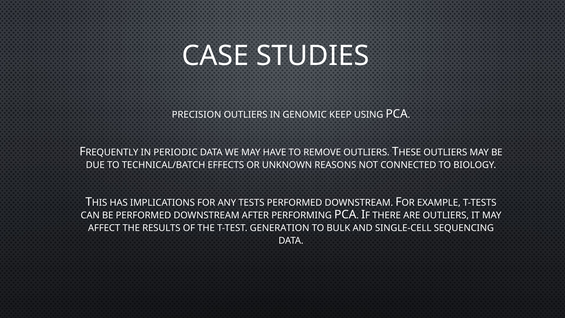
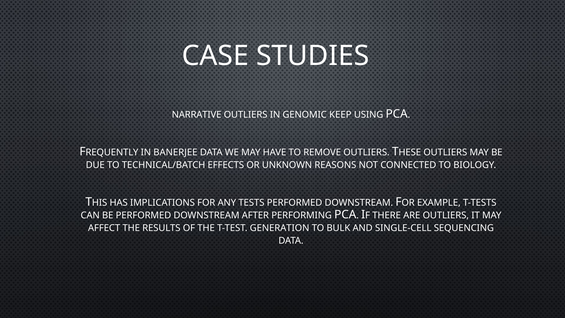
PRECISION: PRECISION -> NARRATIVE (197, 115)
PERIODIC: PERIODIC -> BANERJEE (175, 152)
